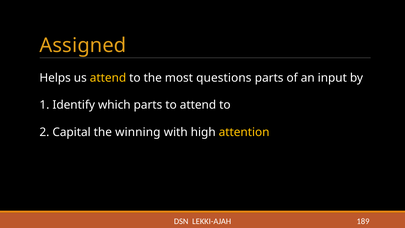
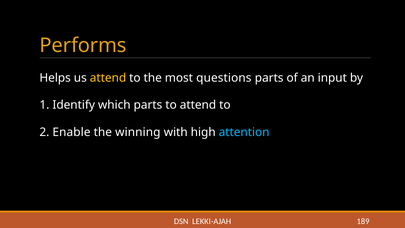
Assigned: Assigned -> Performs (83, 45)
Capital: Capital -> Enable (71, 132)
attention colour: yellow -> light blue (244, 132)
